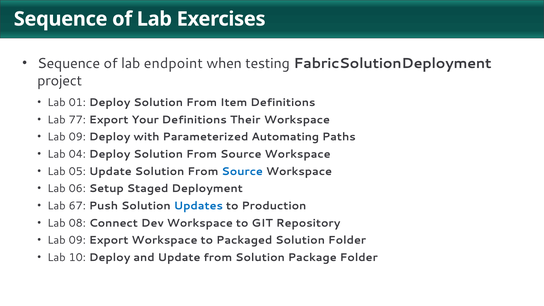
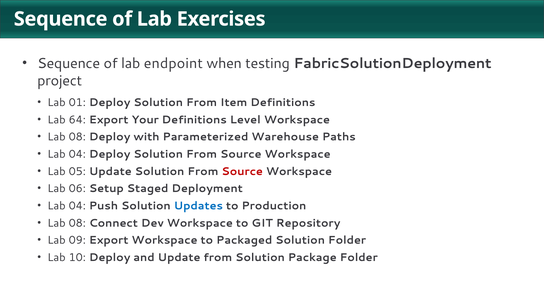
77: 77 -> 64 (77, 120)
Their: Their -> Level (245, 120)
09: 09 -> 08 (77, 137)
Automating: Automating -> Warehouse (285, 137)
Source colour: blue -> red (242, 171)
67: 67 -> 04 (77, 206)
